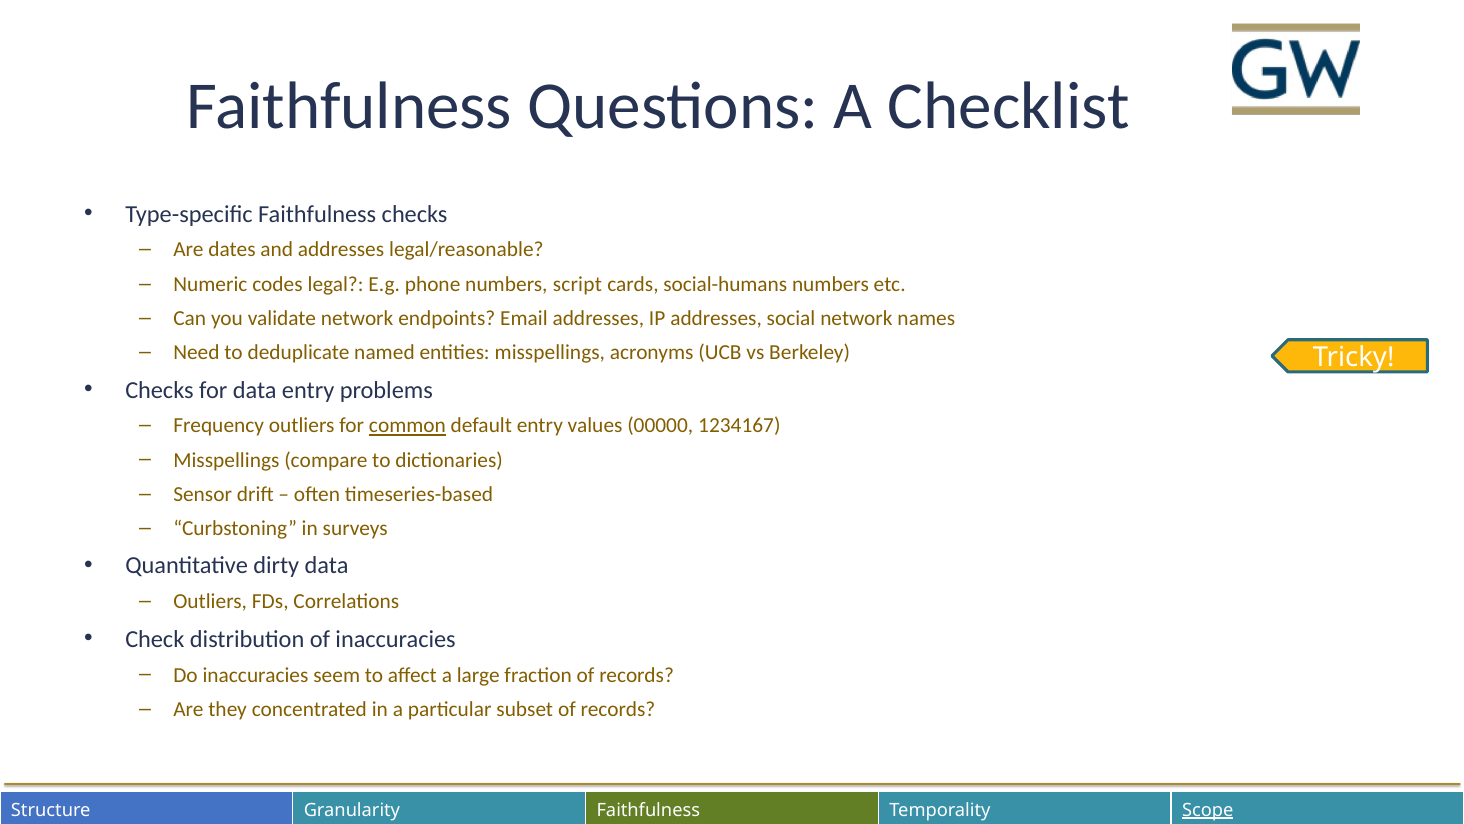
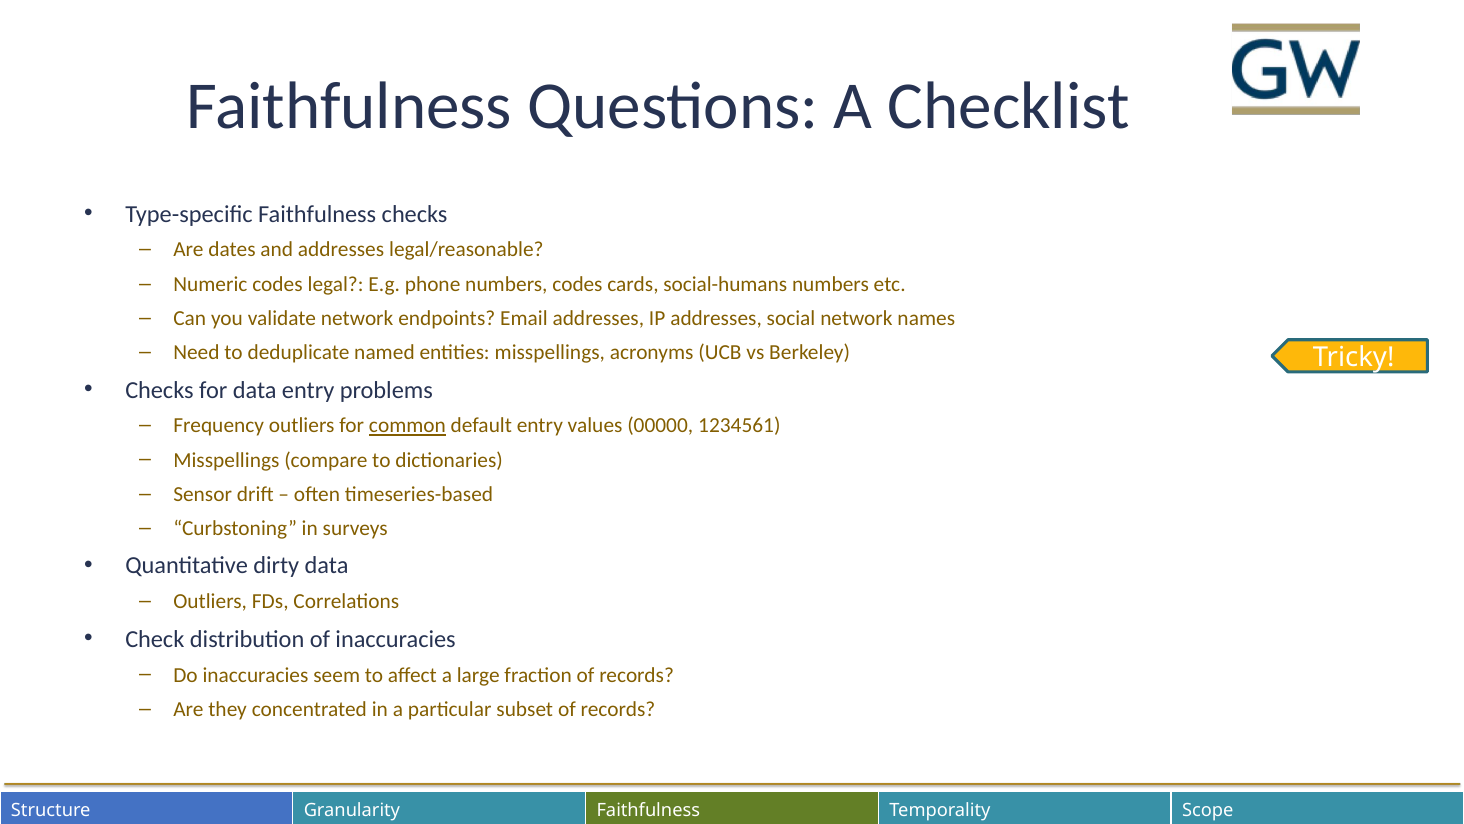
numbers script: script -> codes (577, 284)
1234167: 1234167 -> 1234561 (739, 426)
Scope underline: present -> none (1208, 810)
